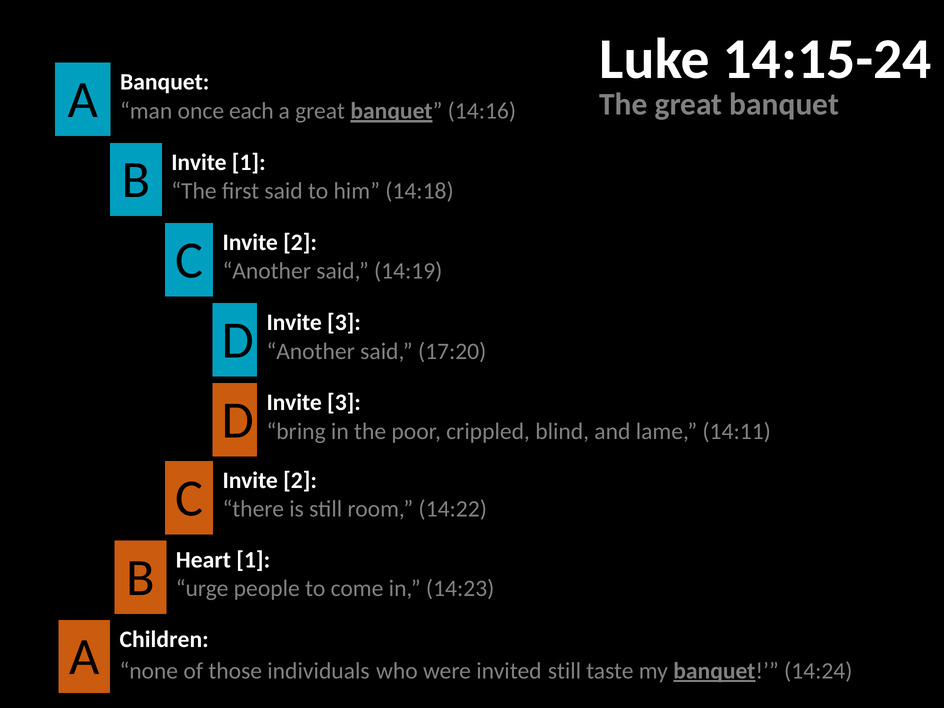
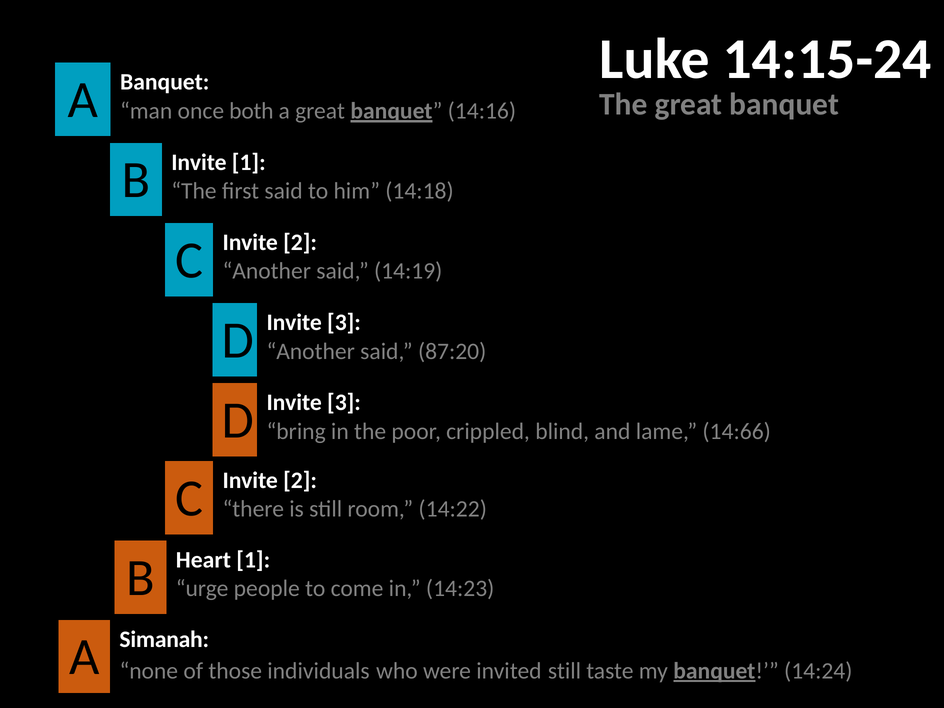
each: each -> both (251, 111)
17:20: 17:20 -> 87:20 (452, 351)
14:11: 14:11 -> 14:66 (737, 431)
Children: Children -> Simanah (164, 639)
